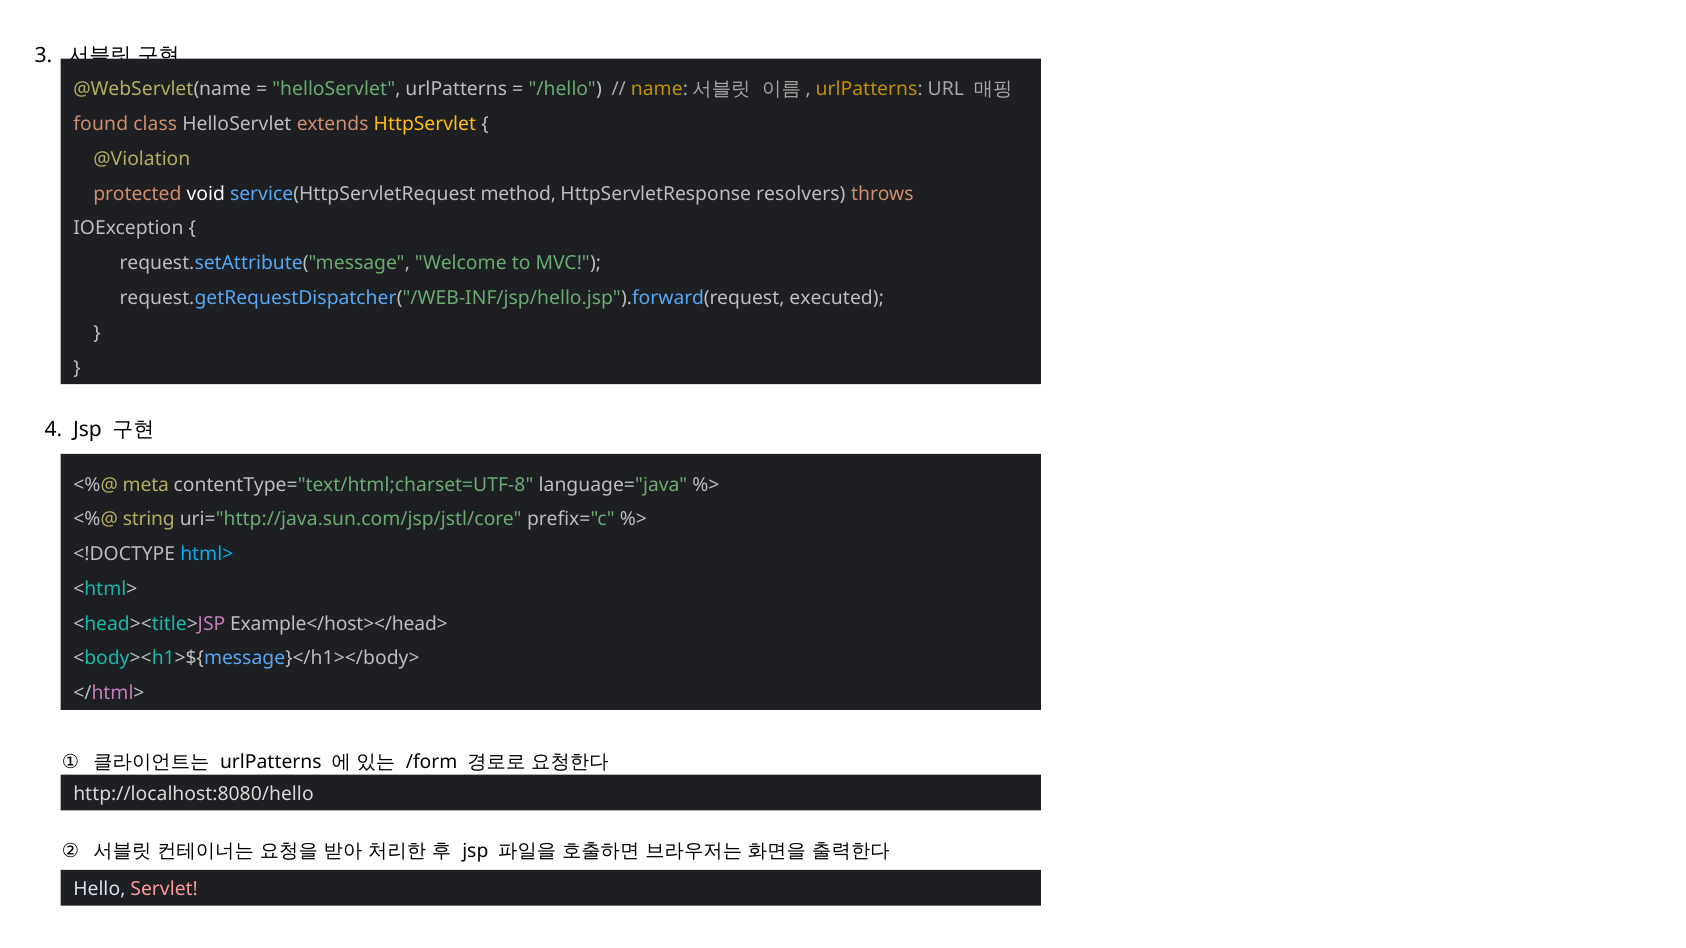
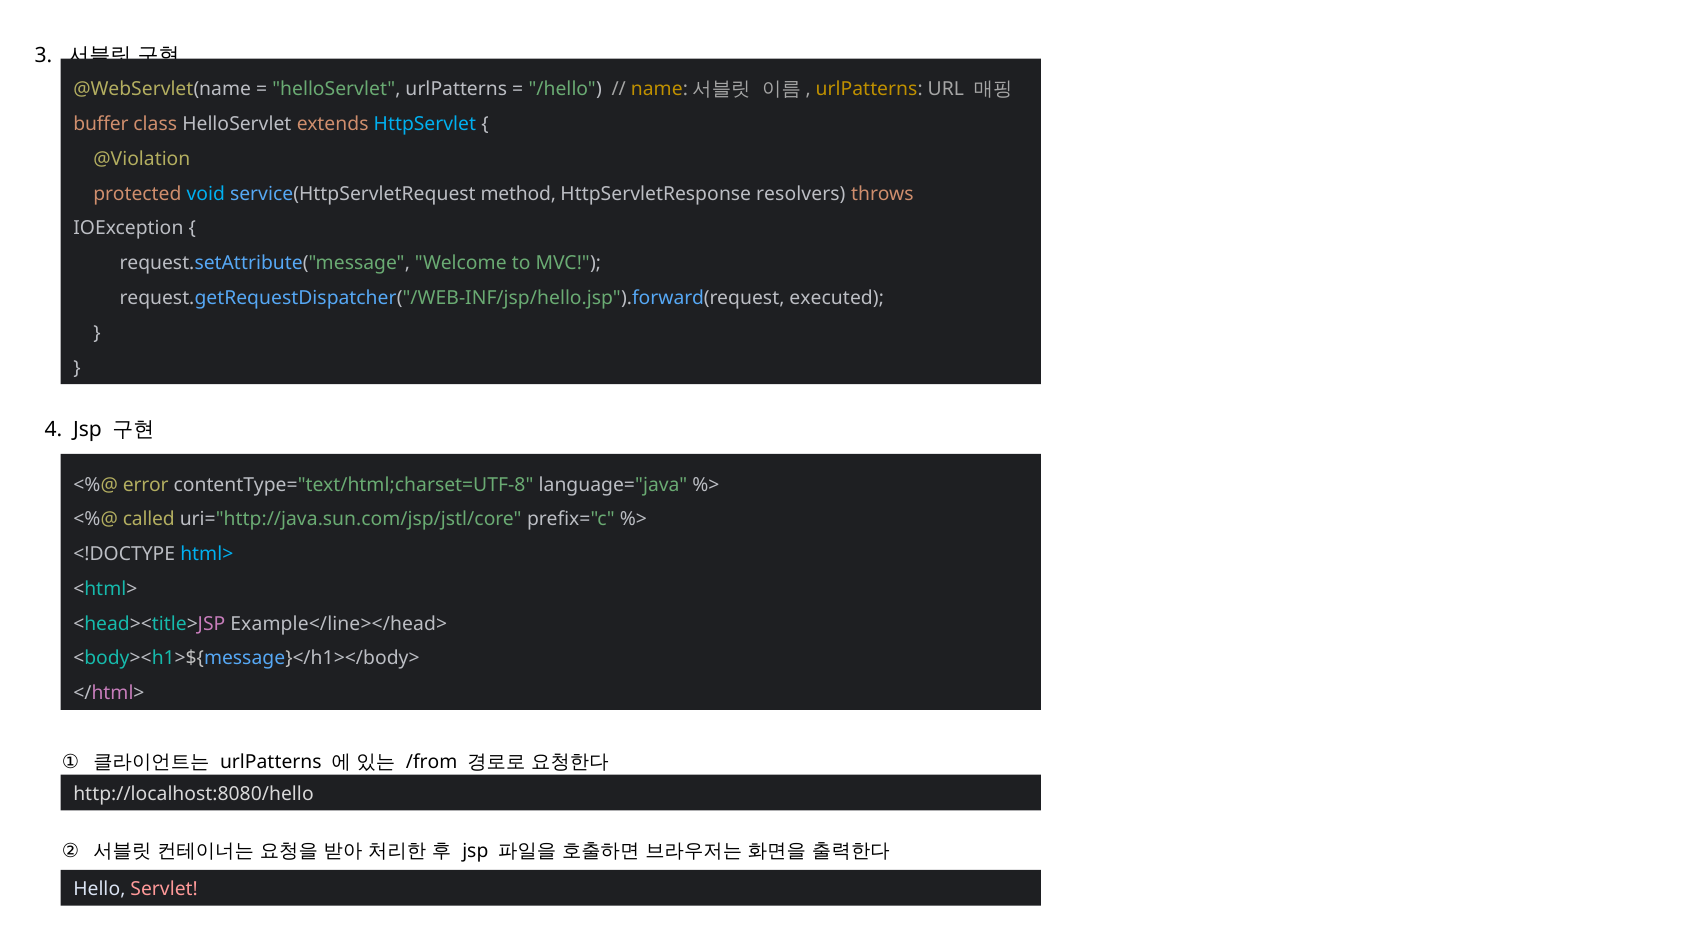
found: found -> buffer (101, 124)
HttpServlet colour: yellow -> light blue (425, 124)
void colour: white -> light blue (206, 194)
meta: meta -> error (146, 485)
string: string -> called (149, 520)
Example</host></head>: Example</host></head> -> Example</line></head> (339, 624)
/form: /form -> /from (432, 763)
